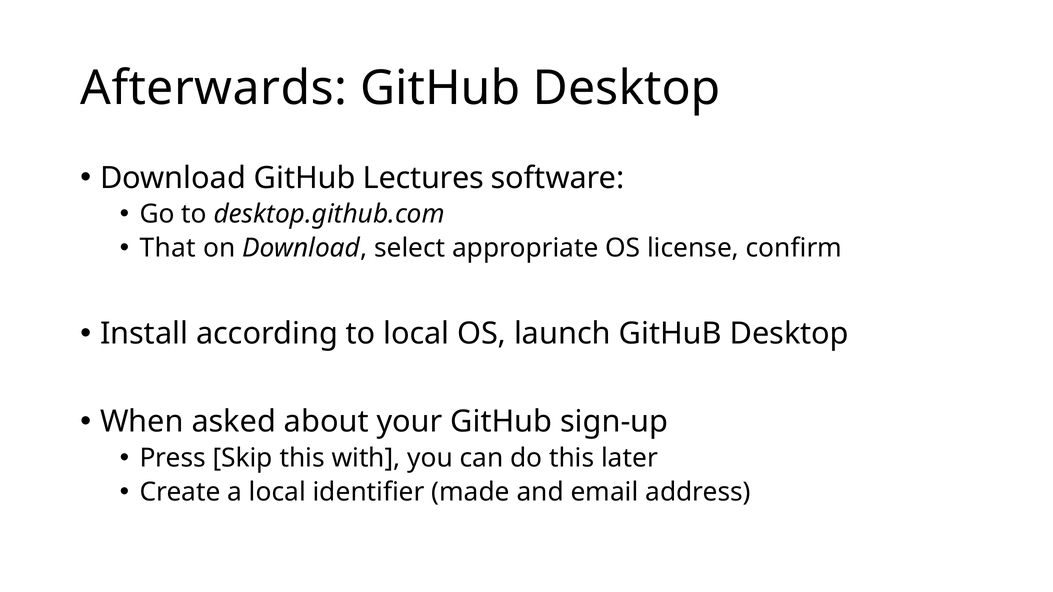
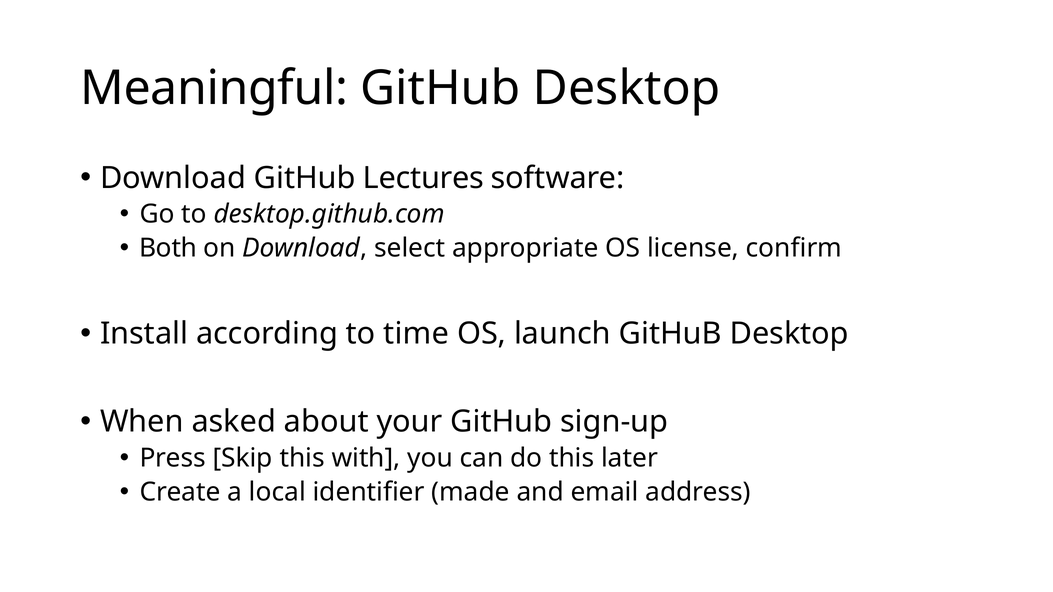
Afterwards: Afterwards -> Meaningful (214, 88)
That: That -> Both (168, 248)
to local: local -> time (416, 334)
